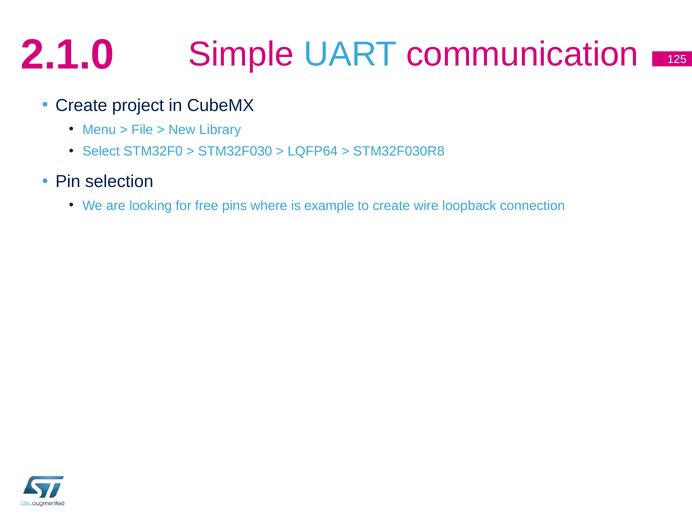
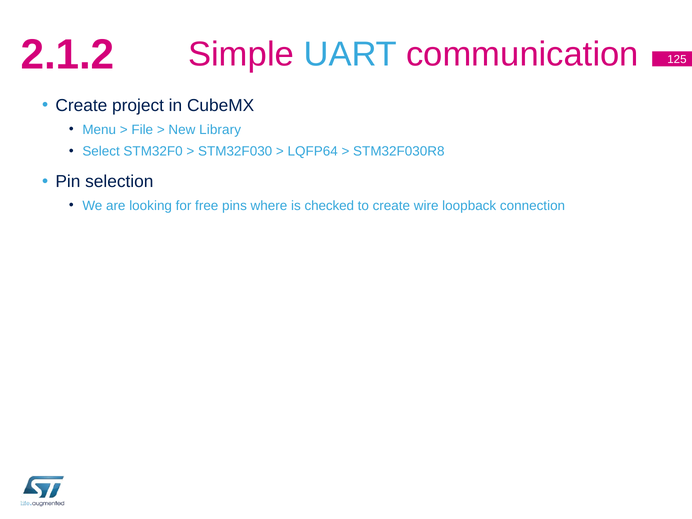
2.1.0: 2.1.0 -> 2.1.2 (67, 55)
example: example -> checked (329, 206)
